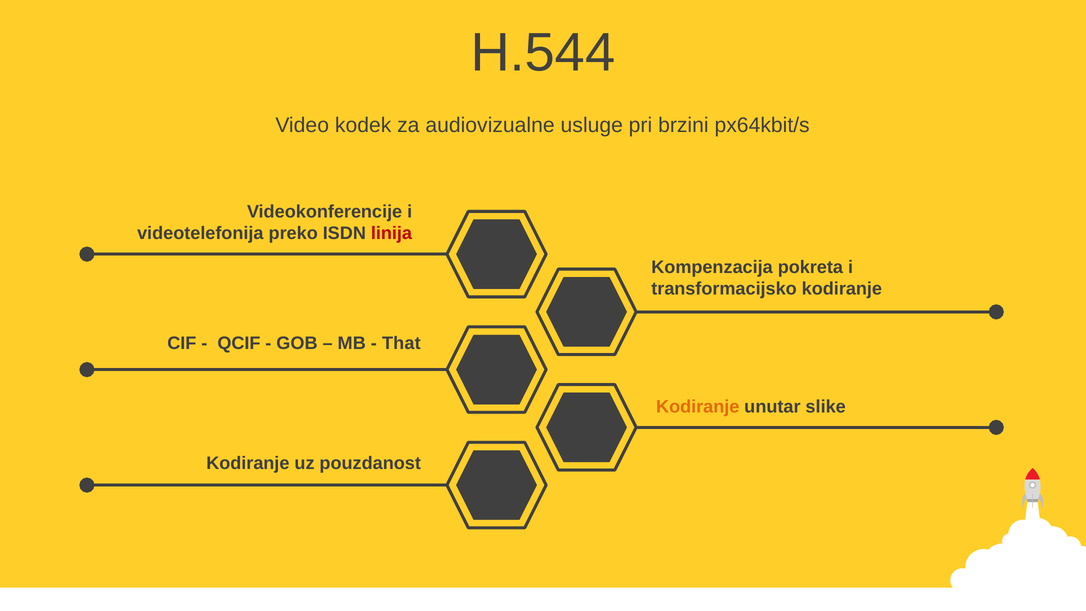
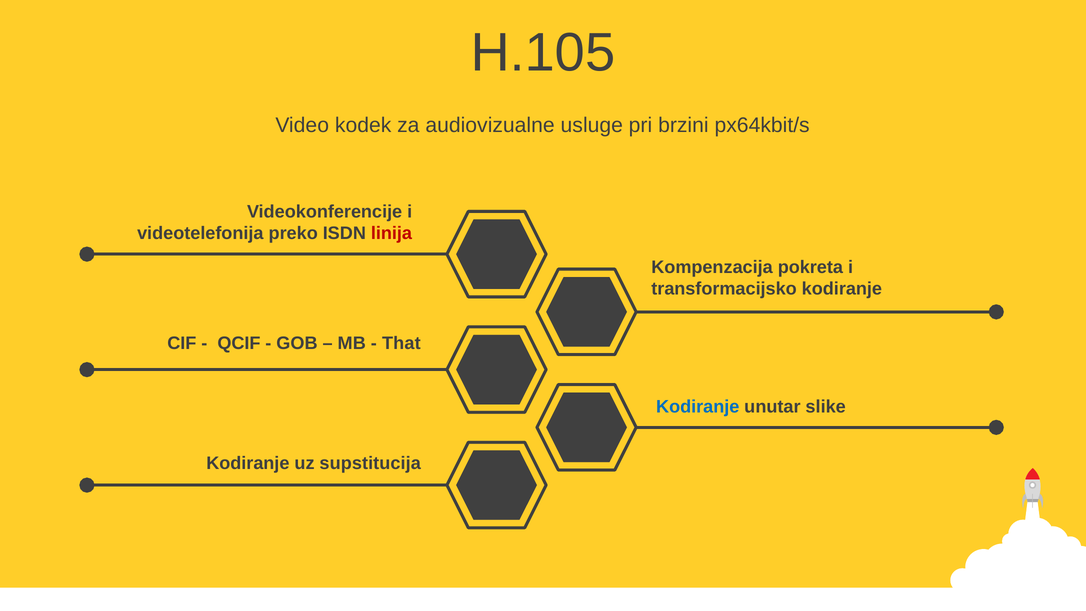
H.544: H.544 -> H.105 (543, 53)
Kodiranje colour: orange -> blue (698, 407)
pouzdanost: pouzdanost -> supstitucija (370, 463)
